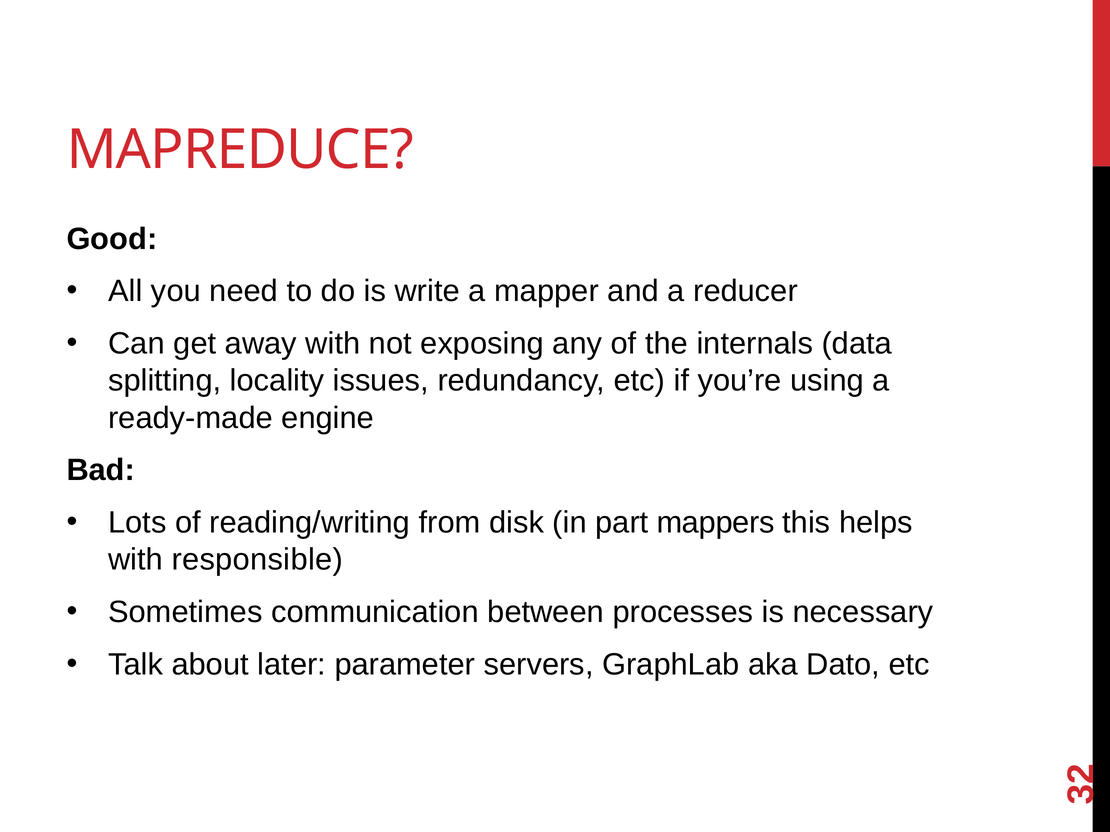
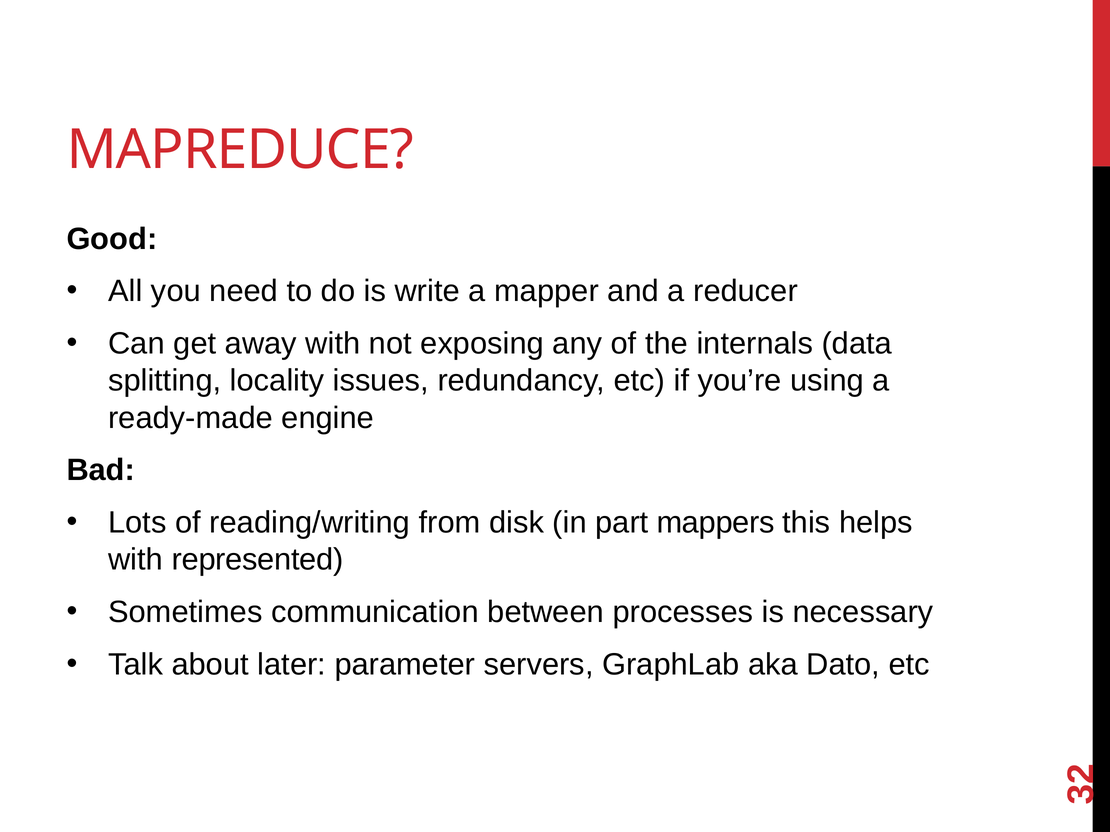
responsible: responsible -> represented (258, 560)
